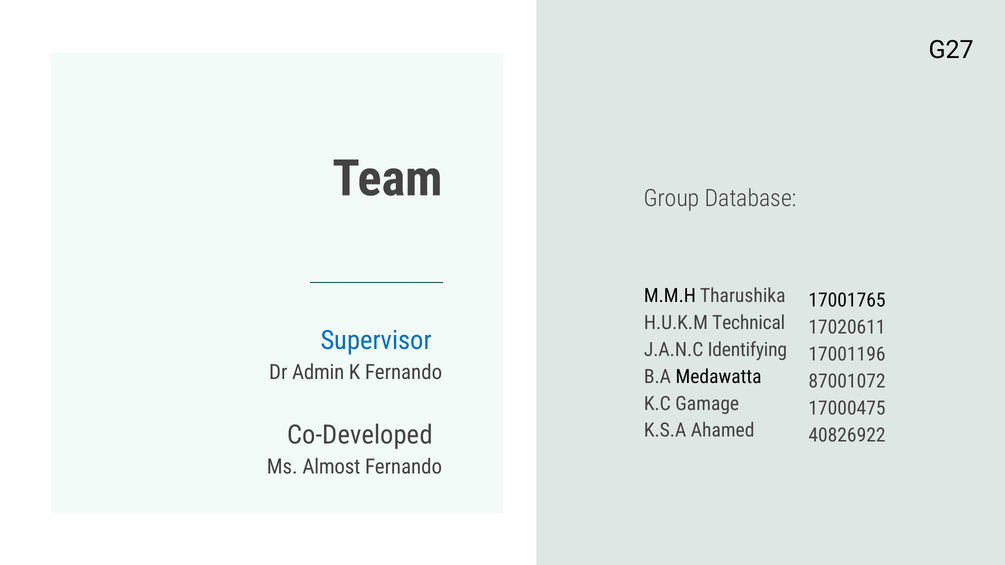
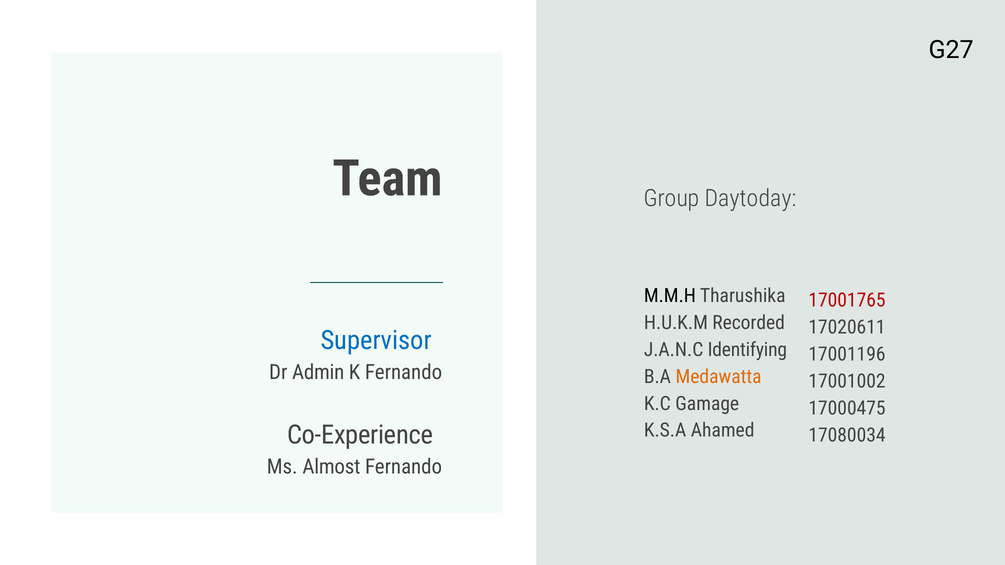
Database: Database -> Daytoday (751, 199)
17001765 colour: black -> red (847, 301)
Technical: Technical -> Recorded (749, 323)
Medawatta colour: black -> orange (719, 377)
87001072: 87001072 -> 17001002 (847, 382)
Co-Developed: Co-Developed -> Co-Experience (360, 435)
40826922: 40826922 -> 17080034 (847, 435)
